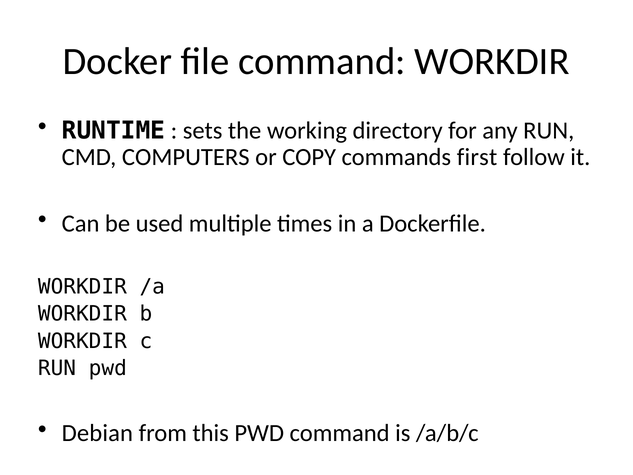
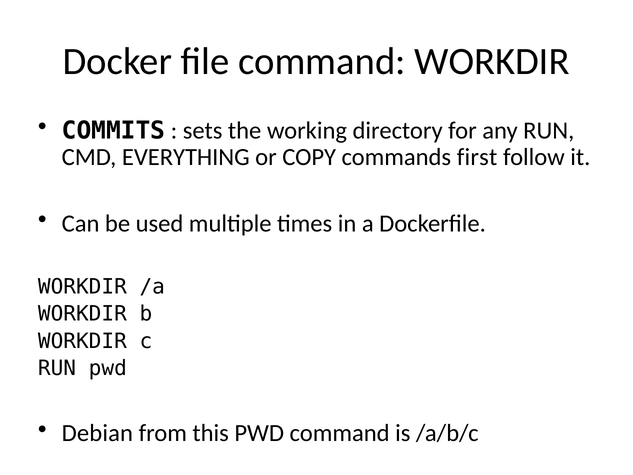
RUNTIME: RUNTIME -> COMMITS (113, 130)
COMPUTERS: COMPUTERS -> EVERYTHING (186, 157)
